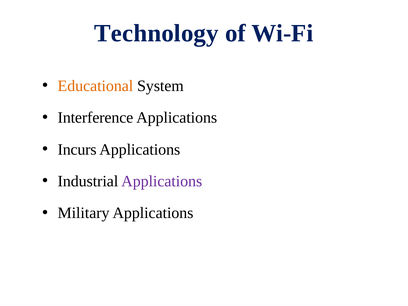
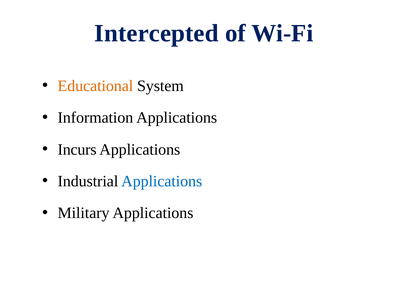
Technology: Technology -> Intercepted (156, 33)
Interference: Interference -> Information (95, 118)
Applications colour: purple -> blue (162, 181)
